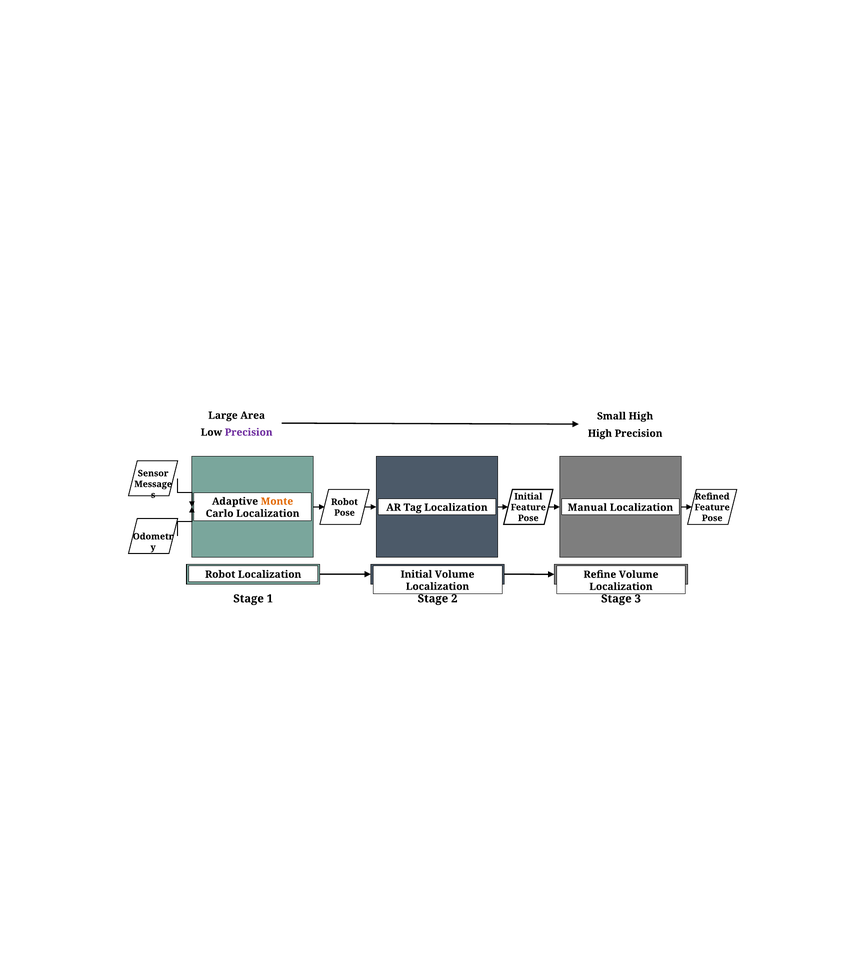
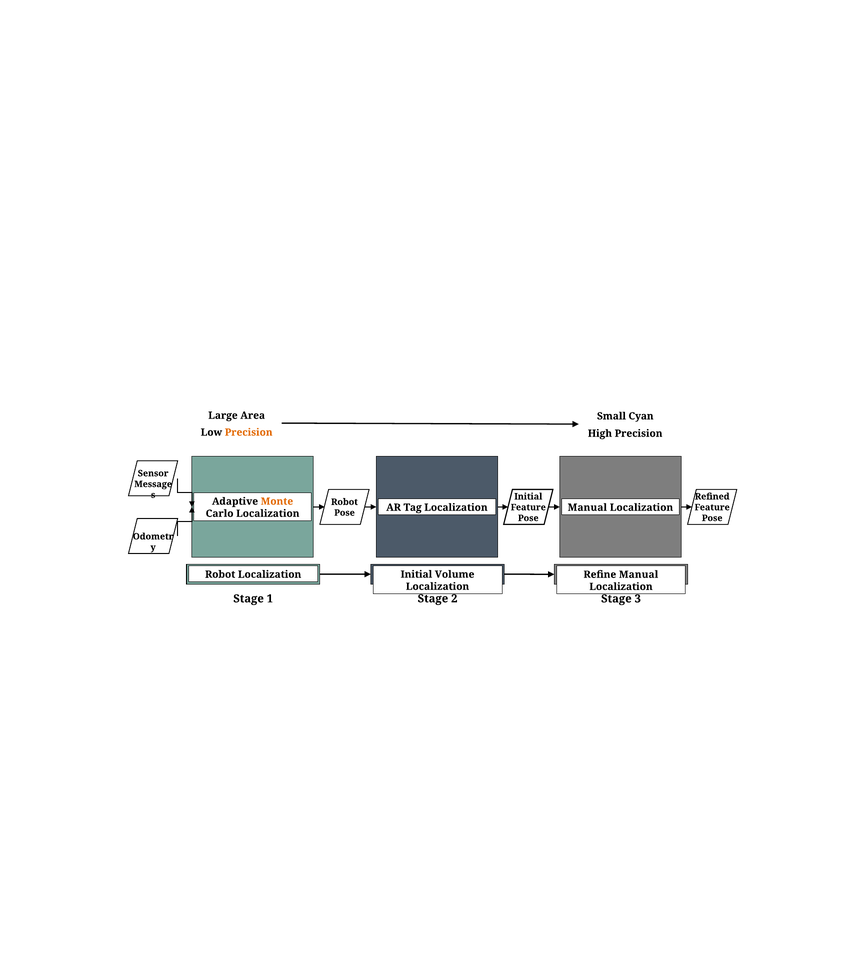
Small High: High -> Cyan (641, 416)
Precision colour: purple -> orange (249, 433)
Refine Volume: Volume -> Manual (639, 575)
